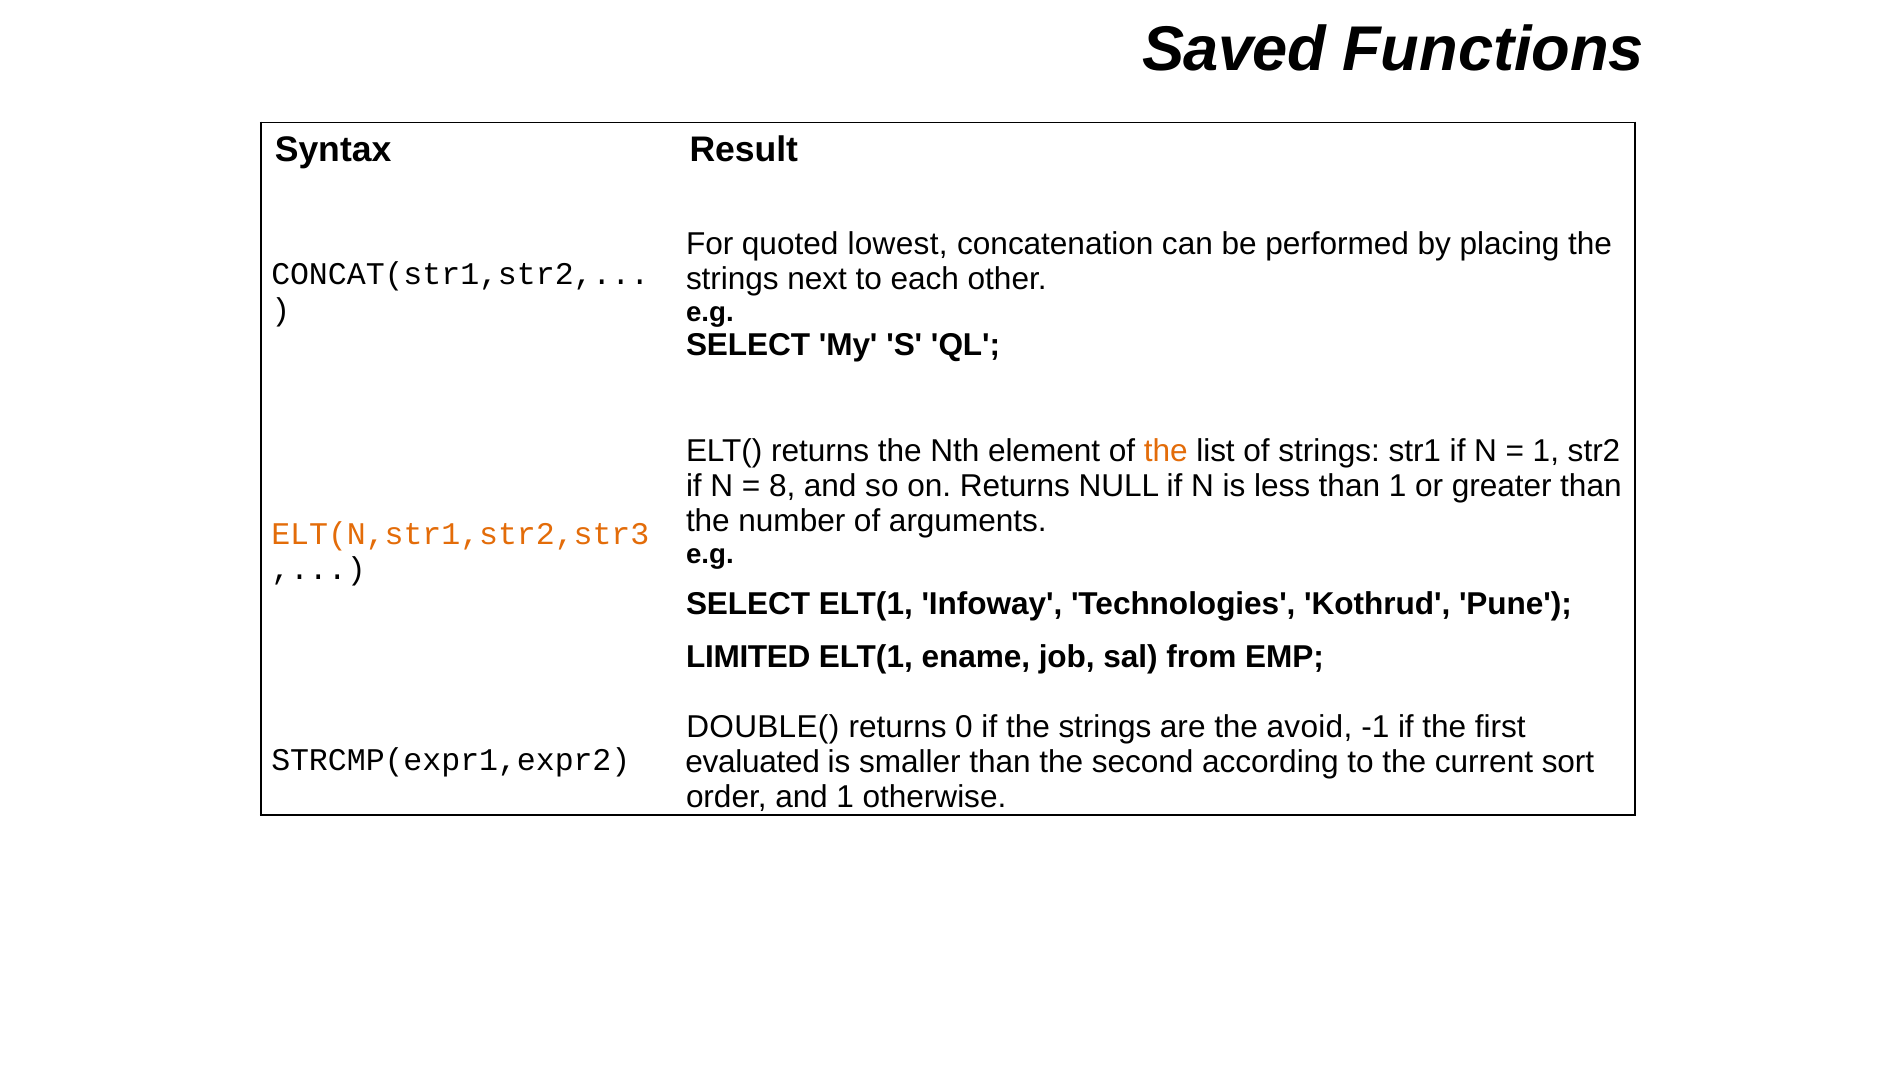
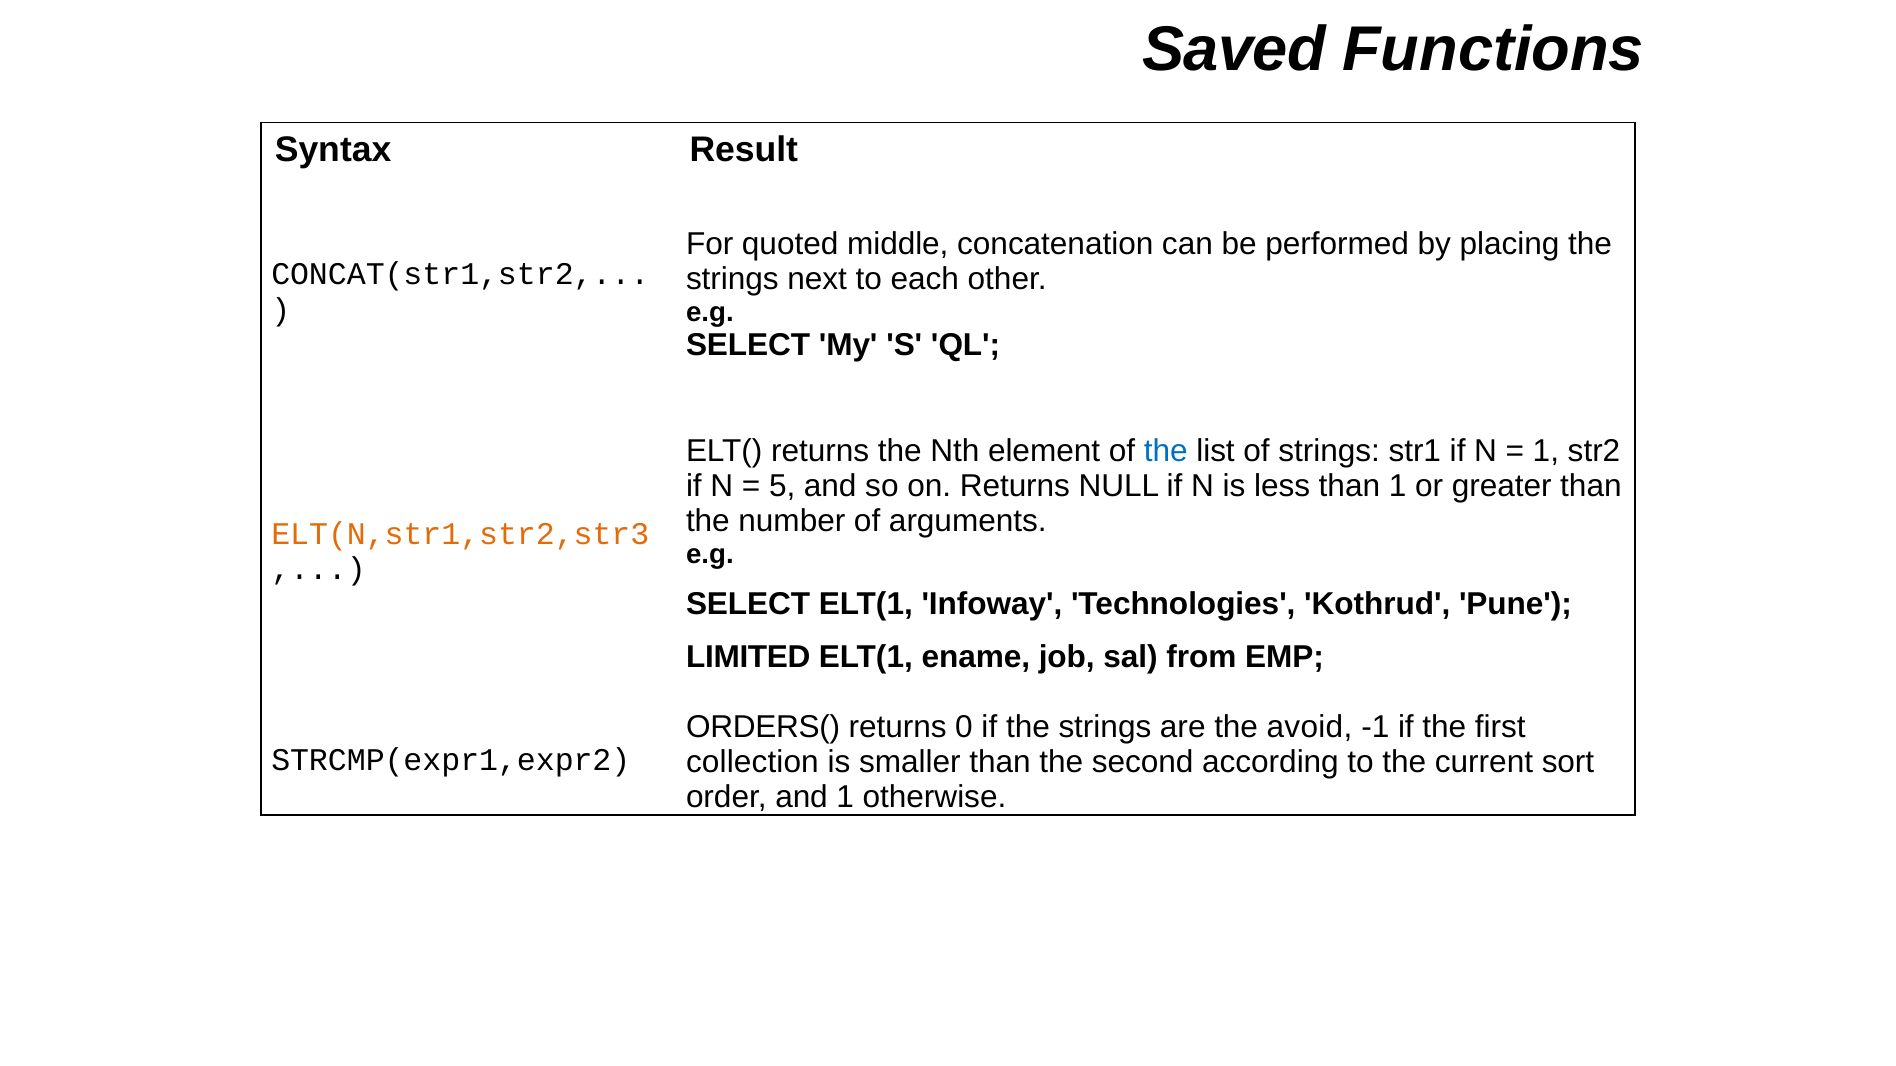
lowest: lowest -> middle (898, 244)
the colour: orange -> blue (1166, 451)
8: 8 -> 5 (782, 486)
DOUBLE(: DOUBLE( -> ORDERS( (763, 728)
evaluated: evaluated -> collection (752, 763)
